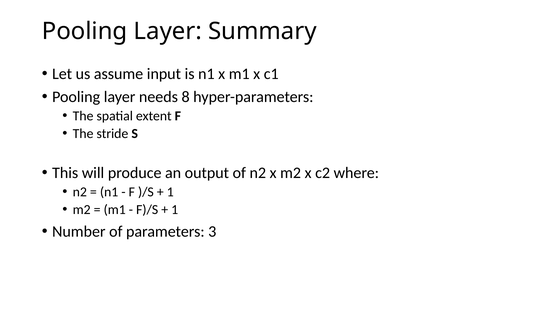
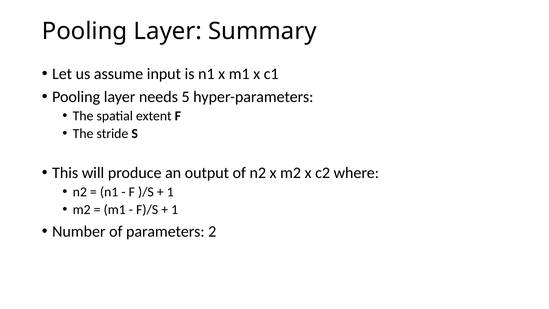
8: 8 -> 5 (186, 97)
3: 3 -> 2 (212, 231)
